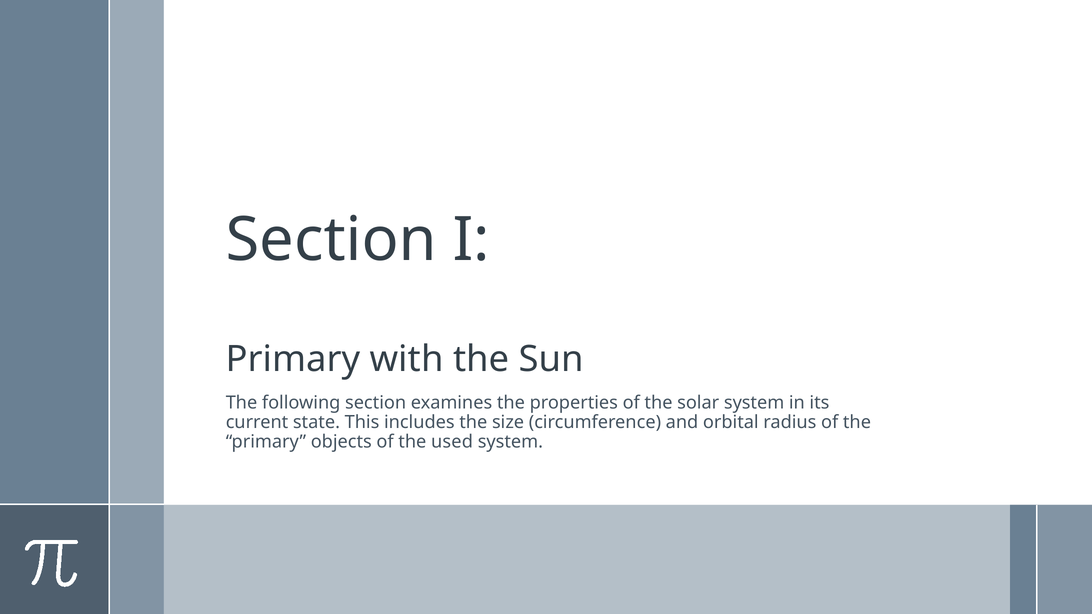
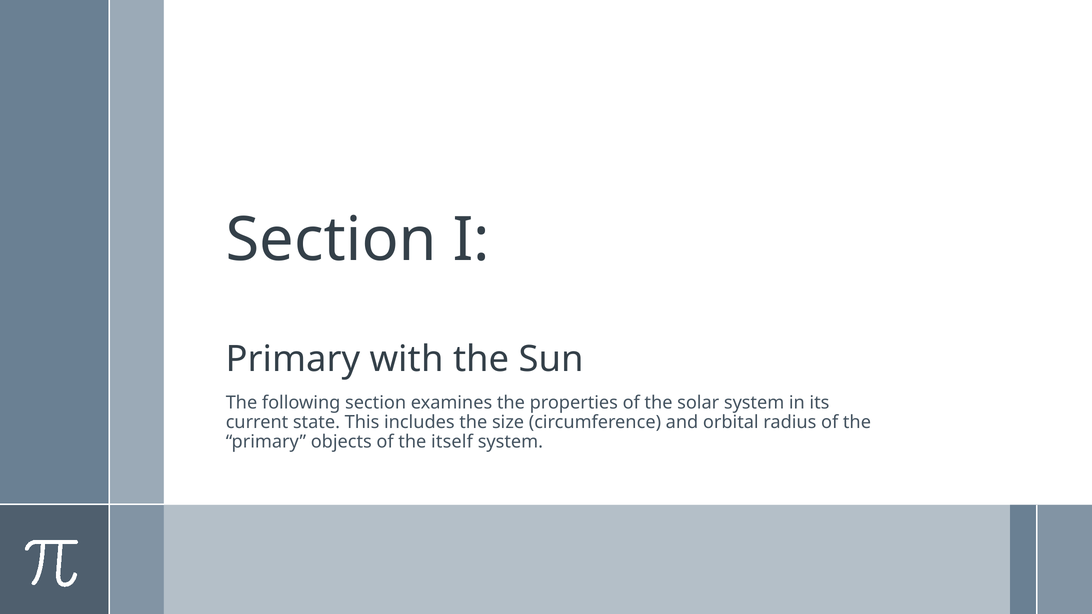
used: used -> itself (452, 442)
